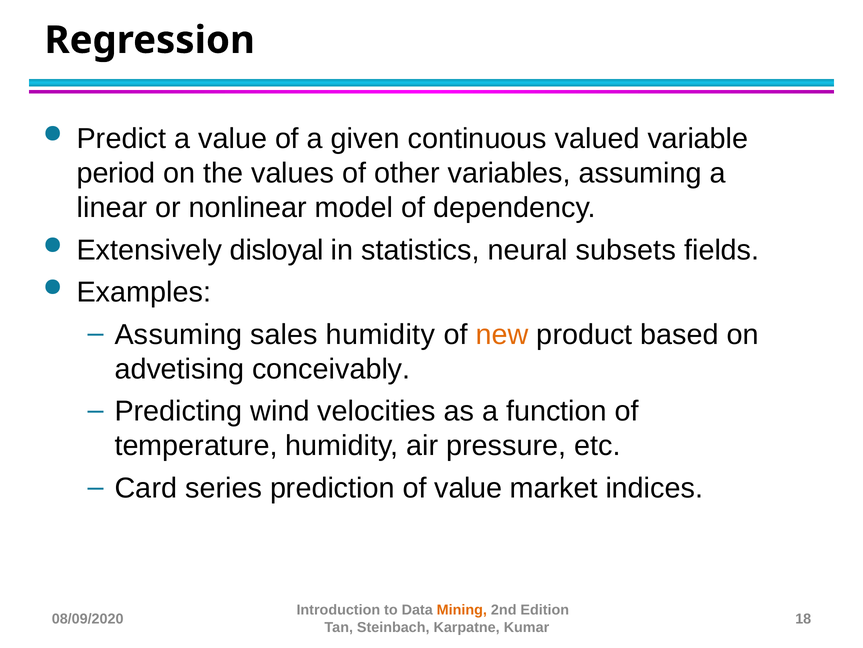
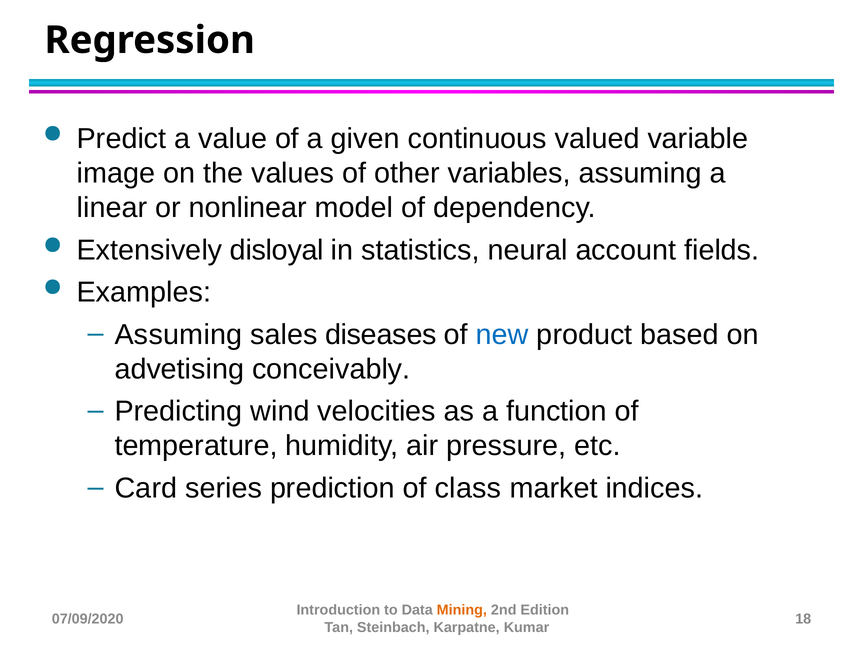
period: period -> image (116, 173)
subsets: subsets -> account (626, 250)
sales humidity: humidity -> diseases (381, 334)
new colour: orange -> blue (502, 334)
of value: value -> class (468, 488)
08/09/2020: 08/09/2020 -> 07/09/2020 (88, 618)
